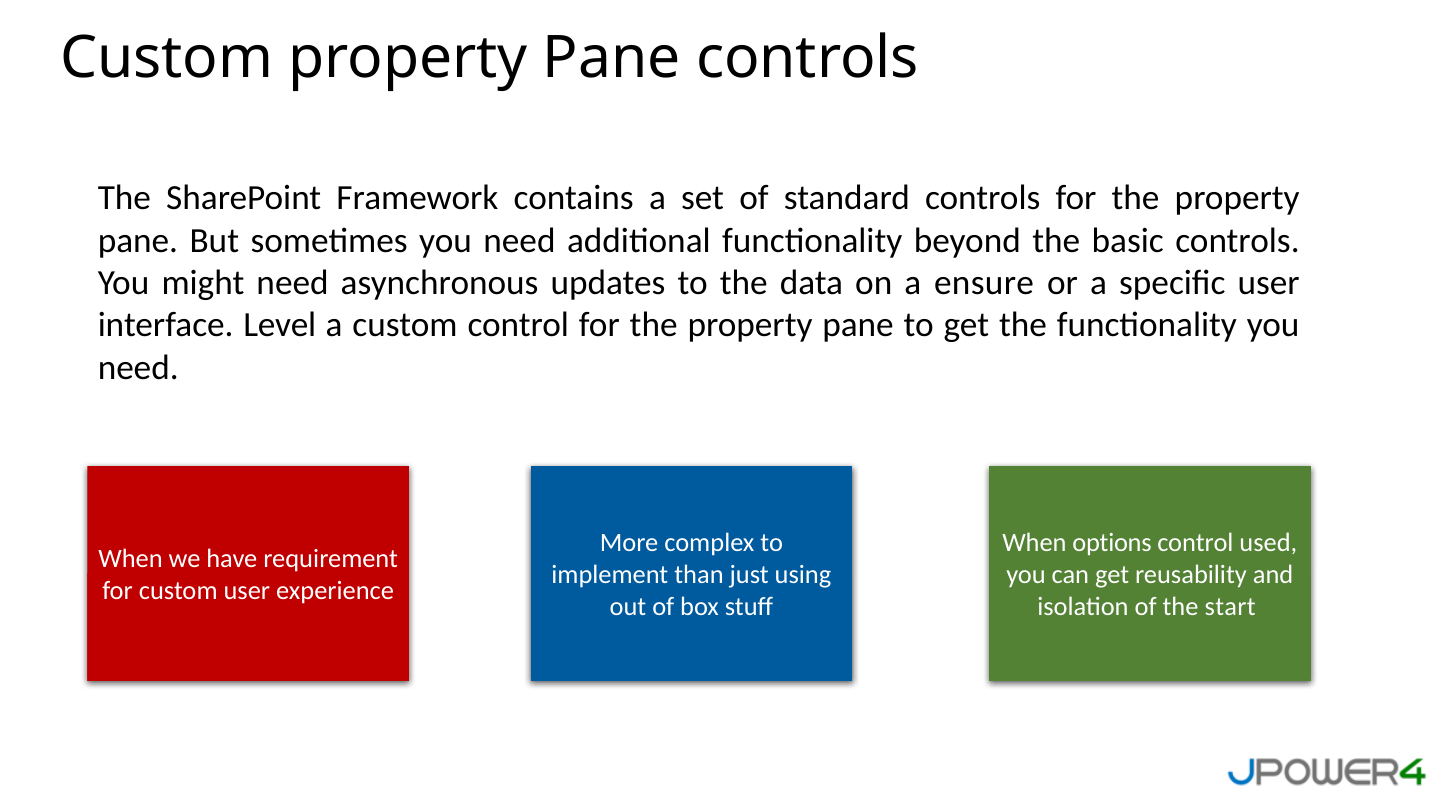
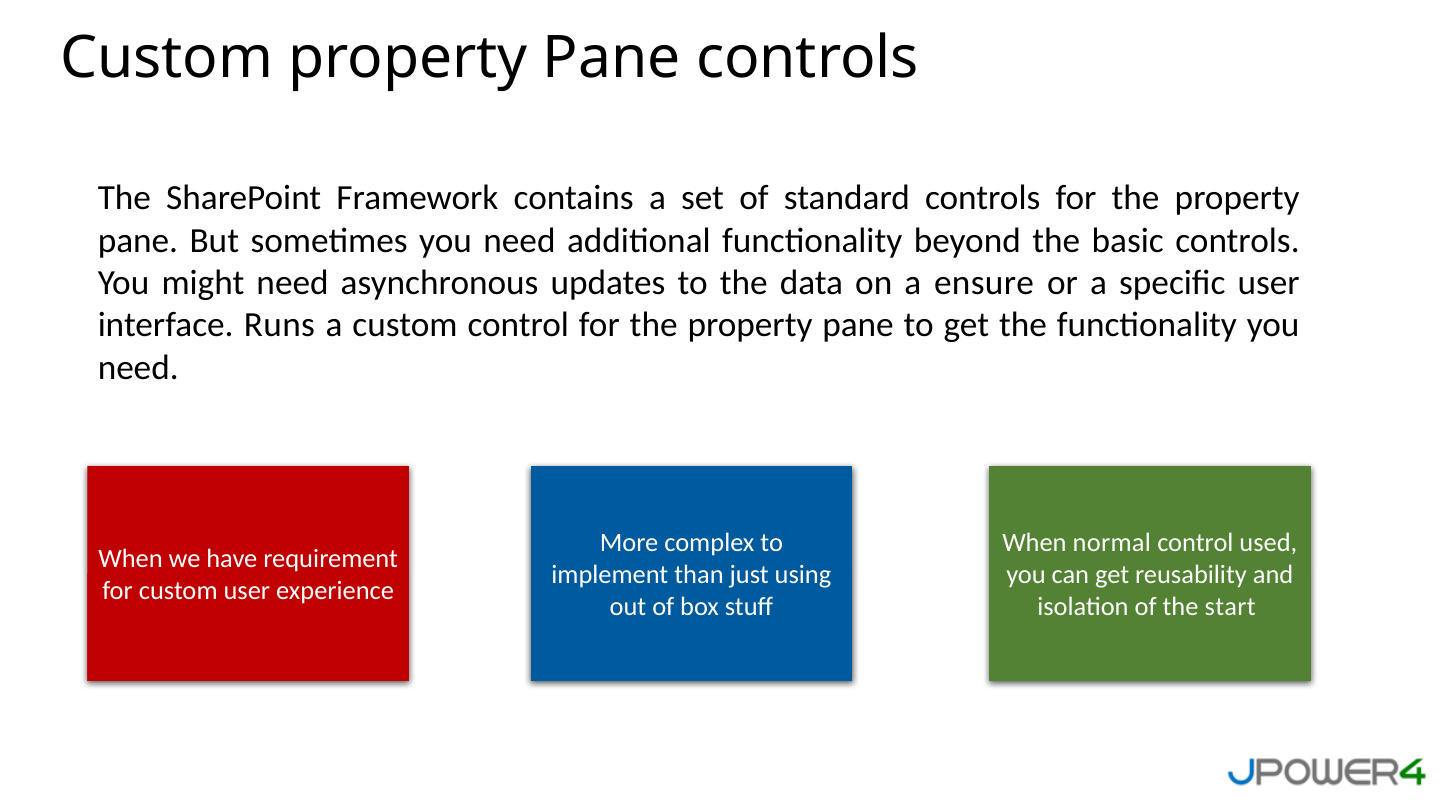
Level: Level -> Runs (279, 325)
options: options -> normal (1112, 543)
